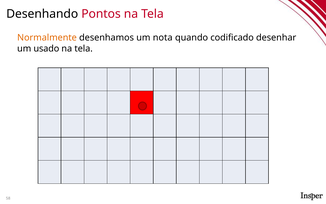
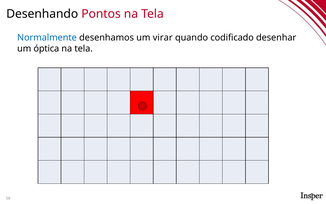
Normalmente colour: orange -> blue (47, 38)
nota: nota -> virar (163, 38)
usado: usado -> óptica (46, 49)
